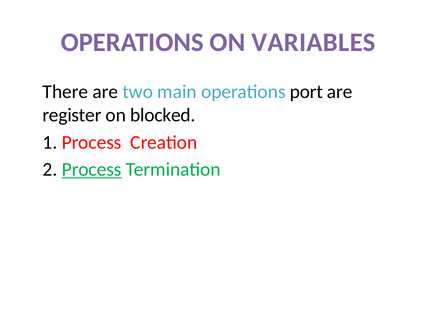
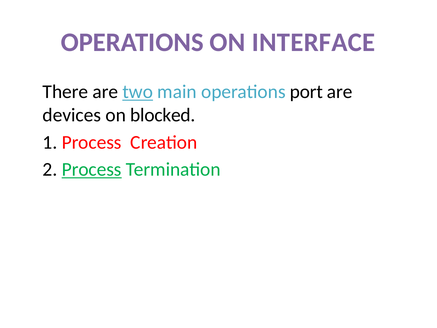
VARIABLES: VARIABLES -> INTERFACE (313, 42)
two underline: none -> present (138, 92)
register: register -> devices (72, 115)
